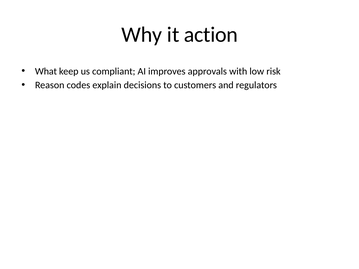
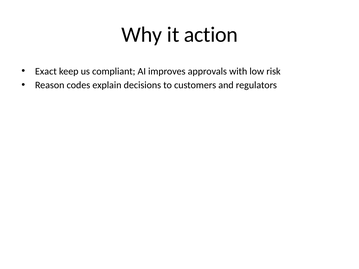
What: What -> Exact (46, 71)
